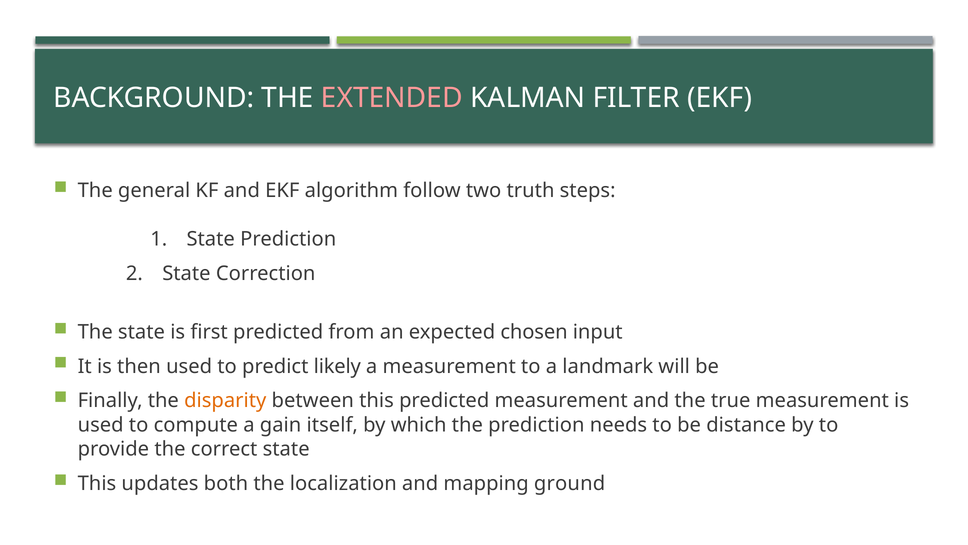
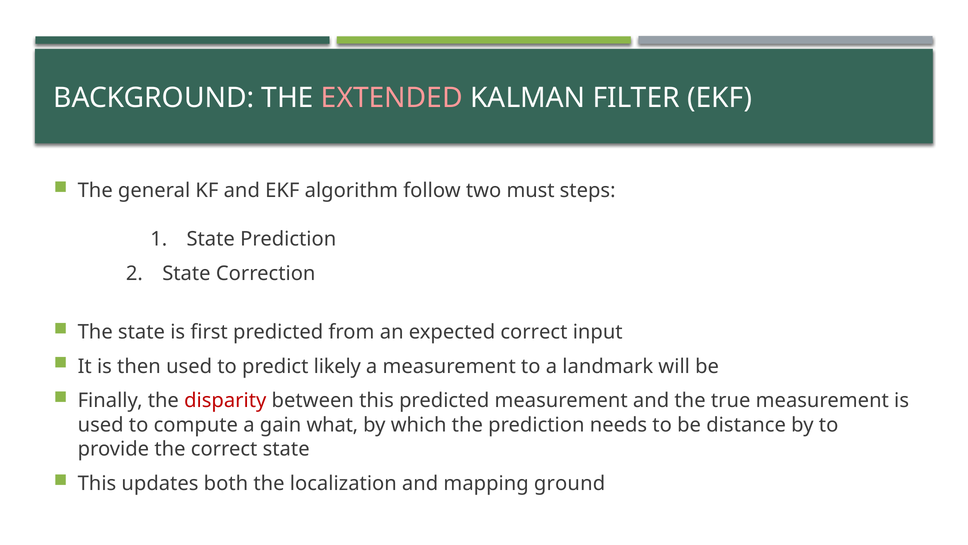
truth: truth -> must (531, 190)
expected chosen: chosen -> correct (534, 332)
disparity colour: orange -> red (225, 400)
itself: itself -> what (332, 425)
